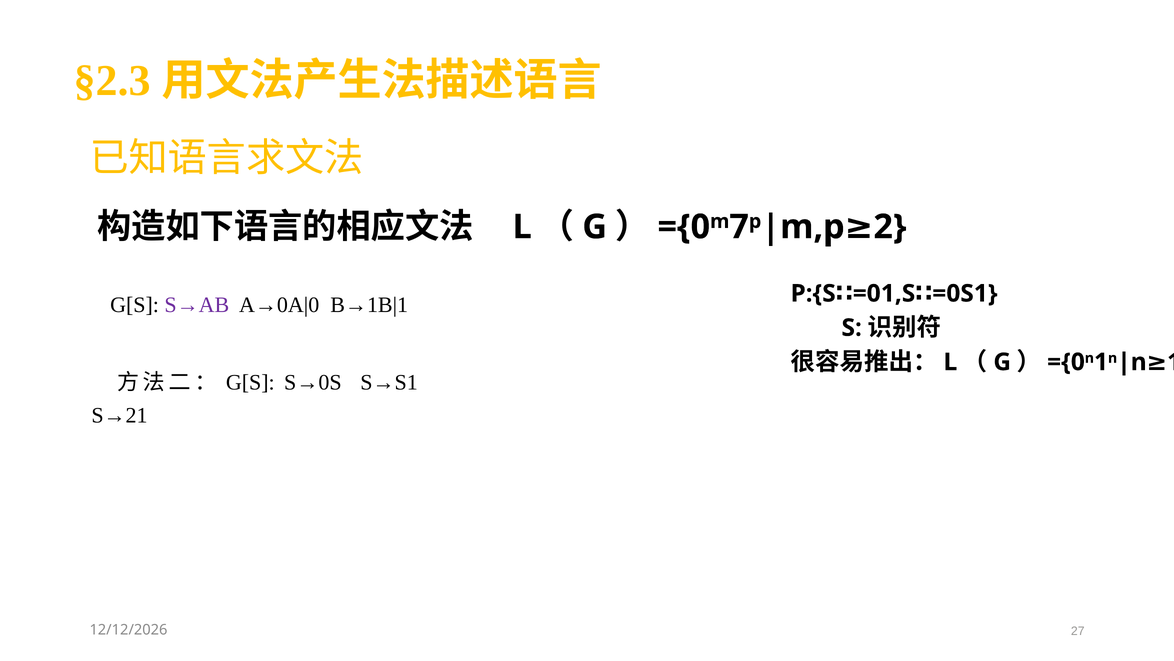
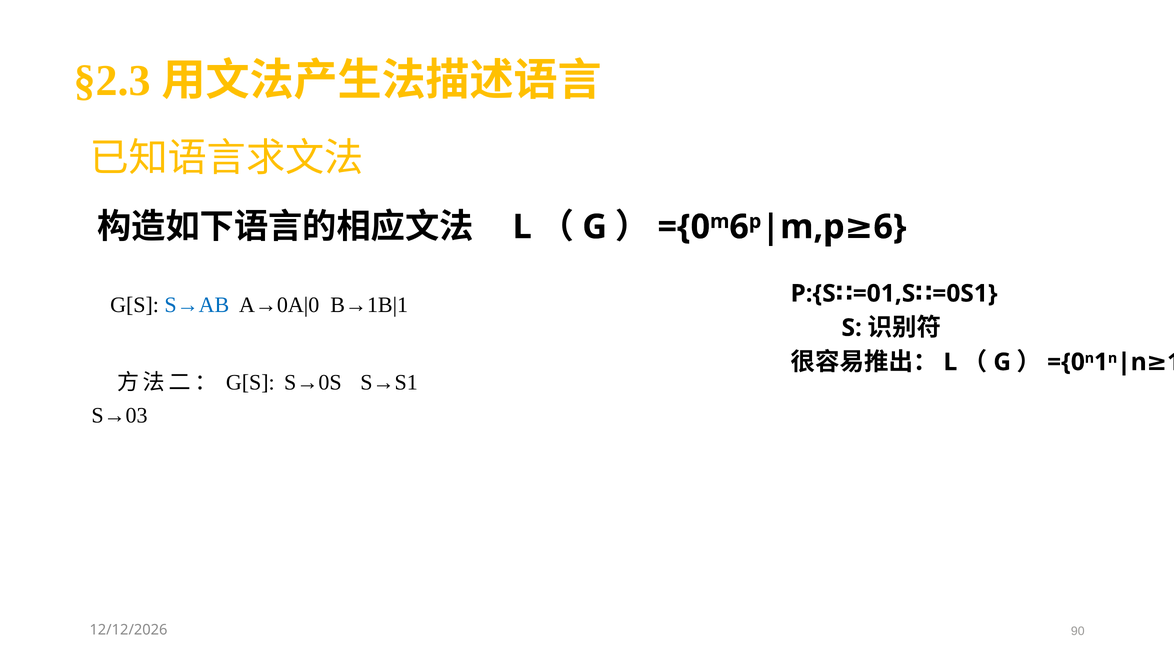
7: 7 -> 6 (739, 227)
2: 2 -> 6 (890, 227)
S→AB colour: purple -> blue (197, 305)
S→21: S→21 -> S→03 (119, 415)
27: 27 -> 90 (1078, 630)
